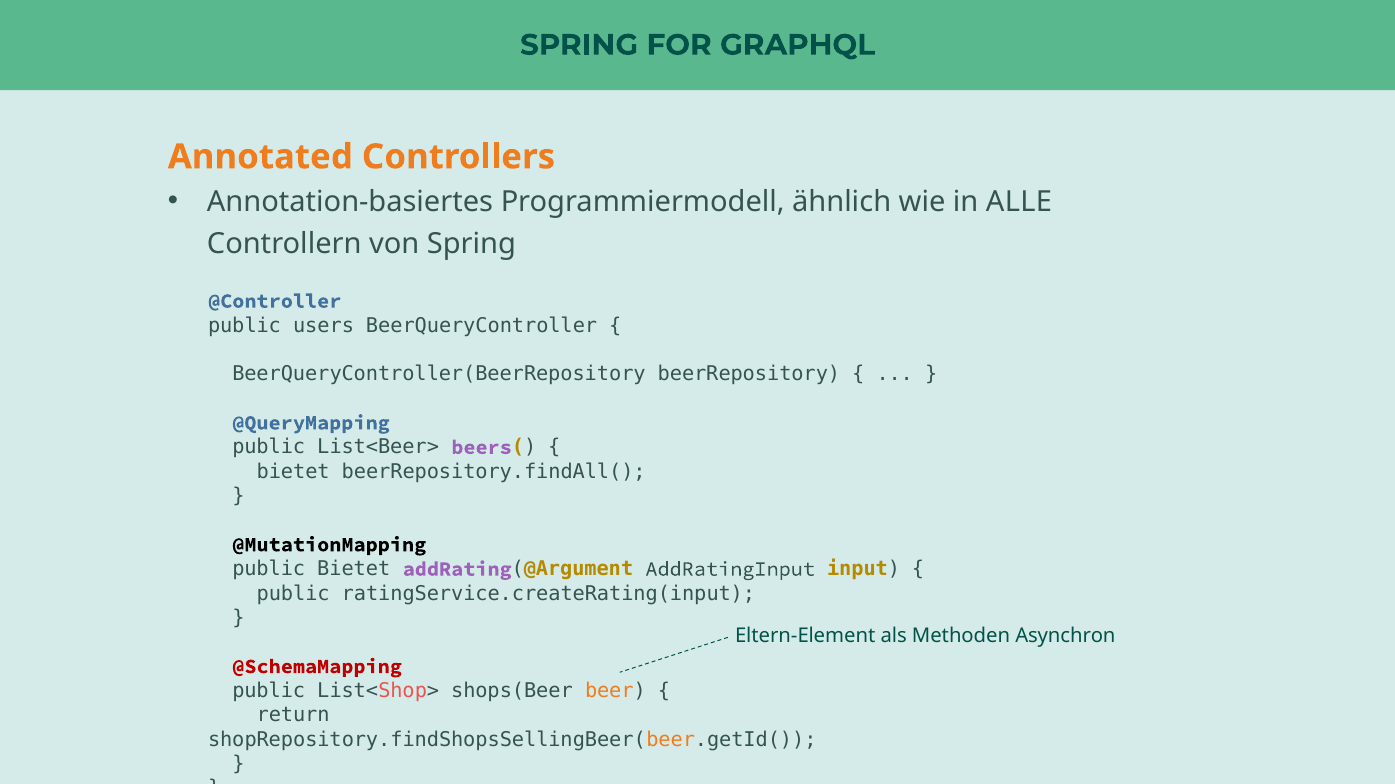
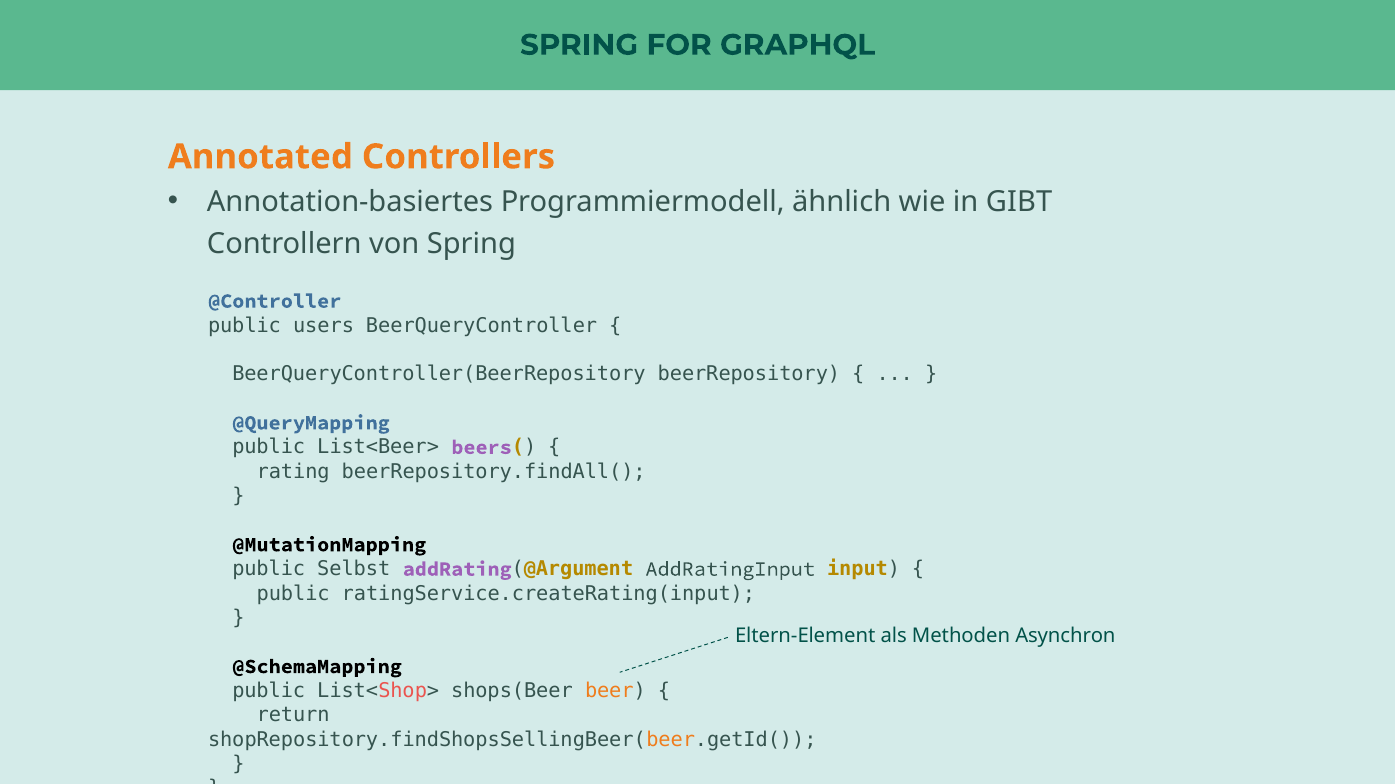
ALLE: ALLE -> GIBT (1019, 202)
bietet: bietet -> rating (293, 472)
public Bietet: Bietet -> Selbst (354, 569)
@SchemaMapping colour: red -> black (317, 667)
